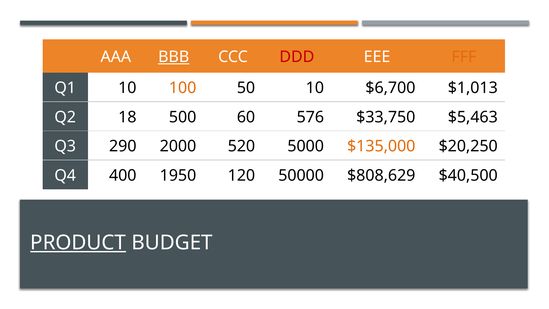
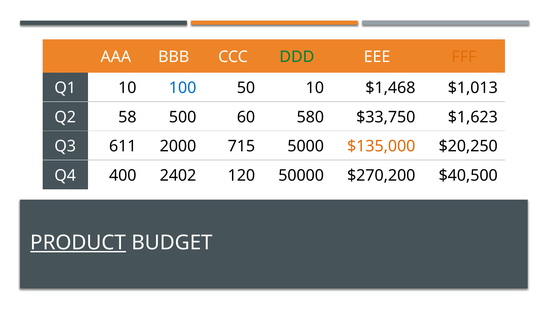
BBB underline: present -> none (174, 57)
DDD colour: red -> green (297, 57)
100 colour: orange -> blue (183, 88)
$6,700: $6,700 -> $1,468 (390, 88)
18: 18 -> 58 (127, 117)
576: 576 -> 580 (310, 117)
$5,463: $5,463 -> $1,623 (473, 117)
290: 290 -> 611 (123, 146)
520: 520 -> 715 (241, 146)
1950: 1950 -> 2402 (178, 175)
$808,629: $808,629 -> $270,200 (381, 175)
